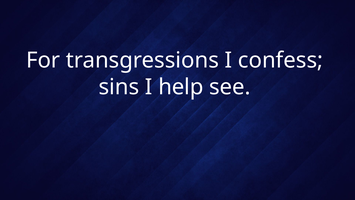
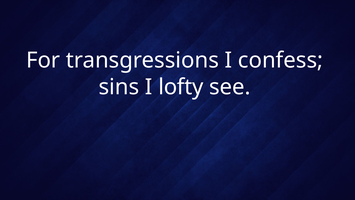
help: help -> lofty (181, 87)
